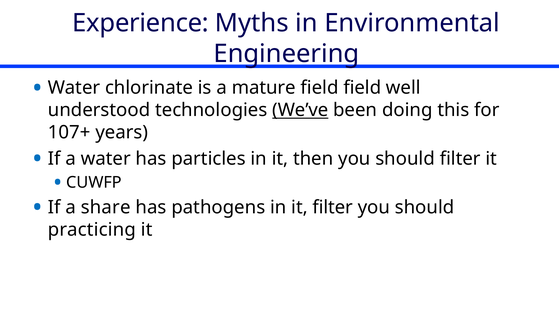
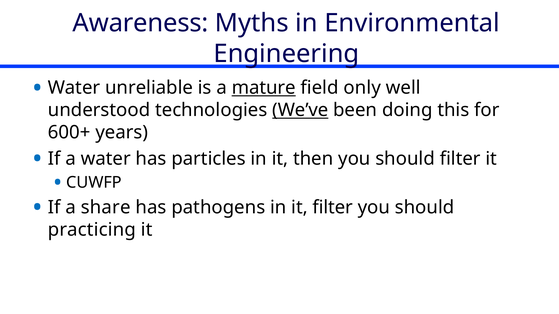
Experience: Experience -> Awareness (141, 23)
chlorinate: chlorinate -> unreliable (149, 88)
mature underline: none -> present (264, 88)
field field: field -> only (362, 88)
107+: 107+ -> 600+ (69, 133)
